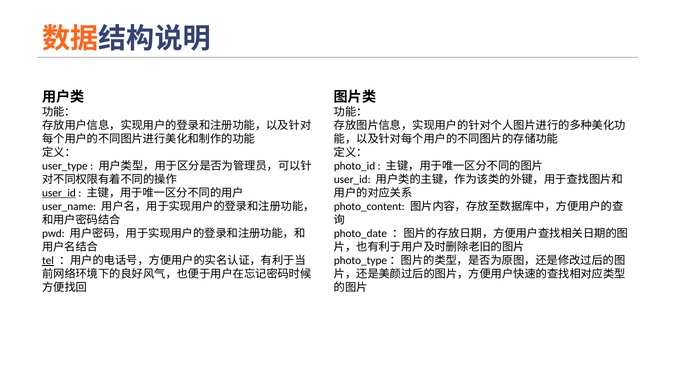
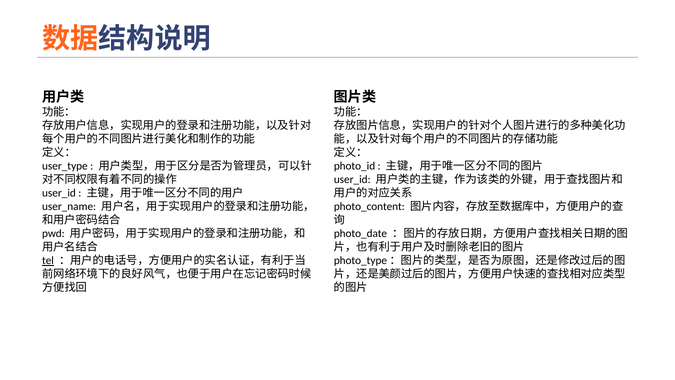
user_id underline: present -> none (59, 193)
